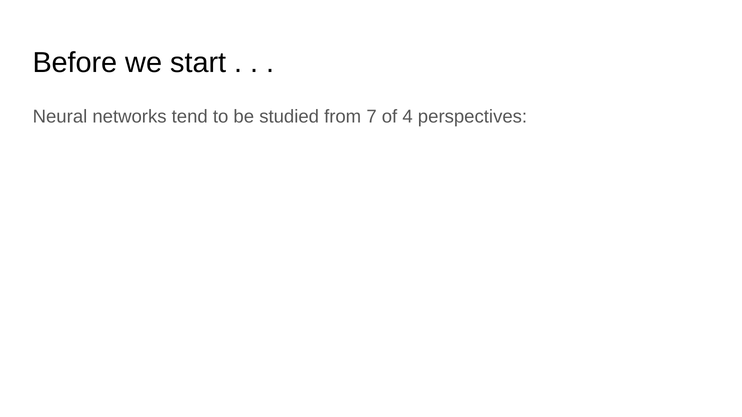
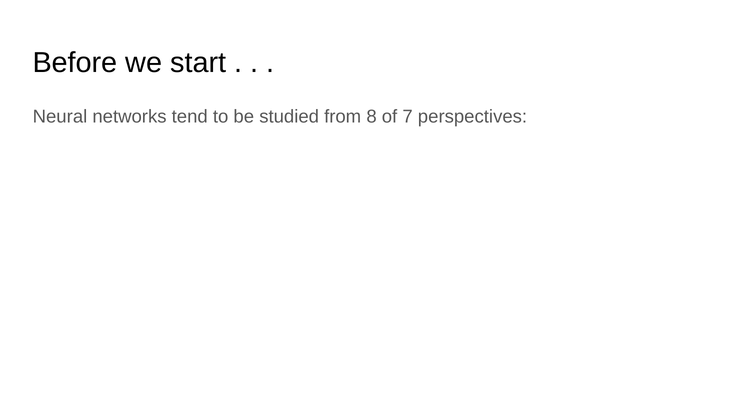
7: 7 -> 8 (372, 117)
4: 4 -> 7 (408, 117)
